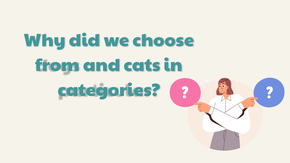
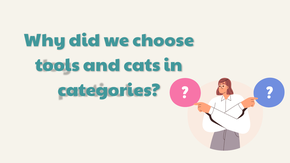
from: from -> tools (57, 65)
